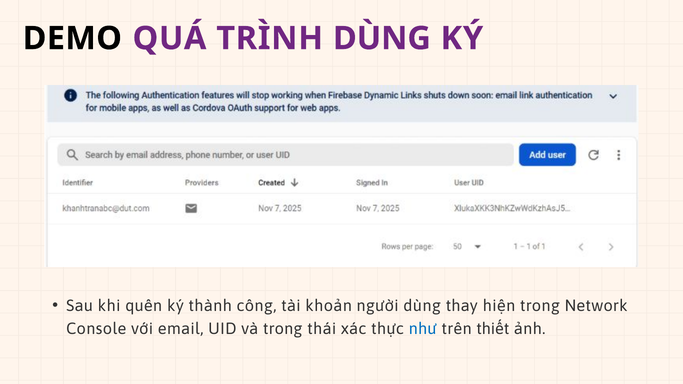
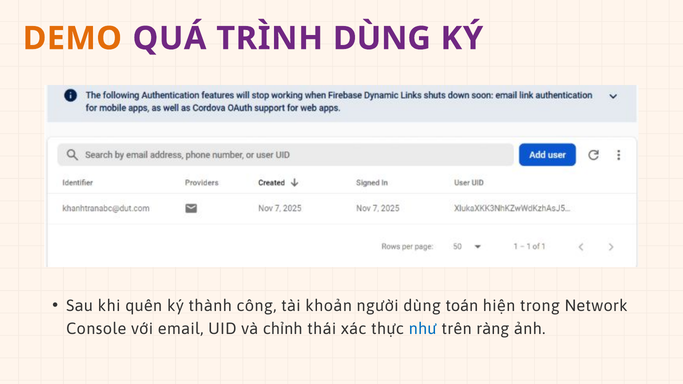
DEMO colour: black -> orange (72, 38)
thay: thay -> toán (462, 306)
và trong: trong -> chỉnh (283, 329)
thiết: thiết -> ràng (493, 329)
